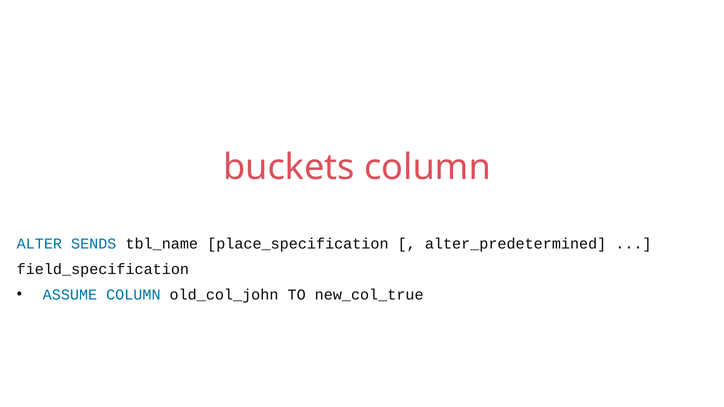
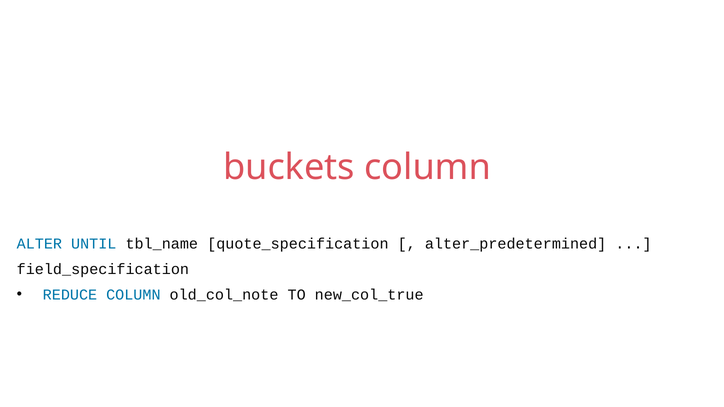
SENDS: SENDS -> UNTIL (94, 244)
place_specification: place_specification -> quote_specification (298, 244)
ASSUME: ASSUME -> REDUCE (70, 295)
old_col_john: old_col_john -> old_col_note (224, 295)
